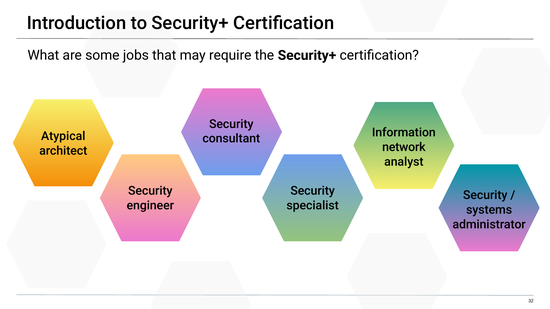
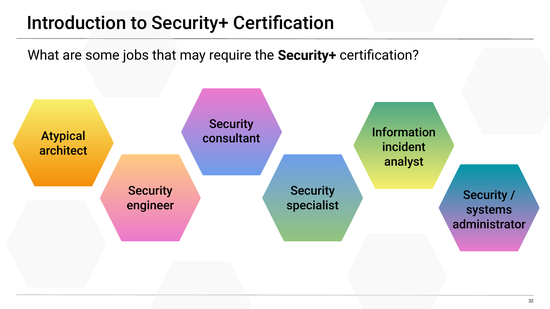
network: network -> incident (404, 147)
